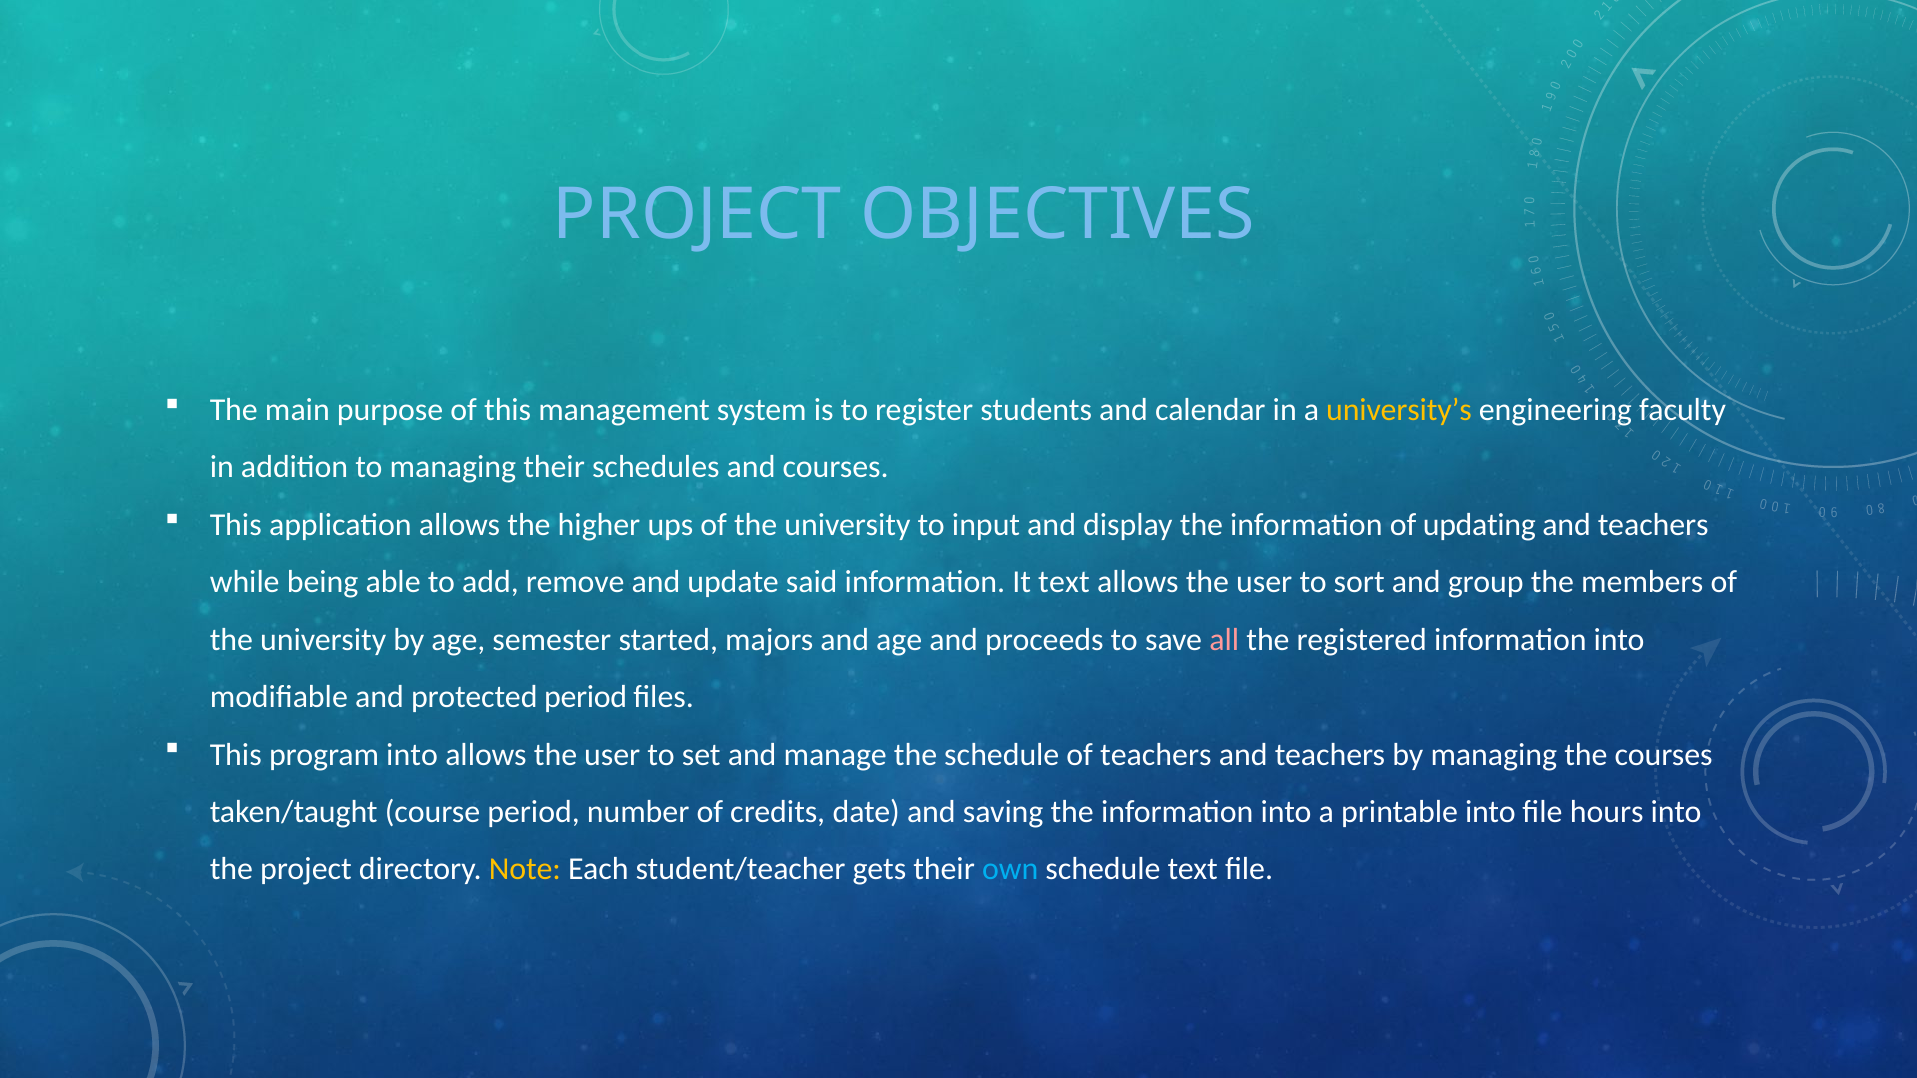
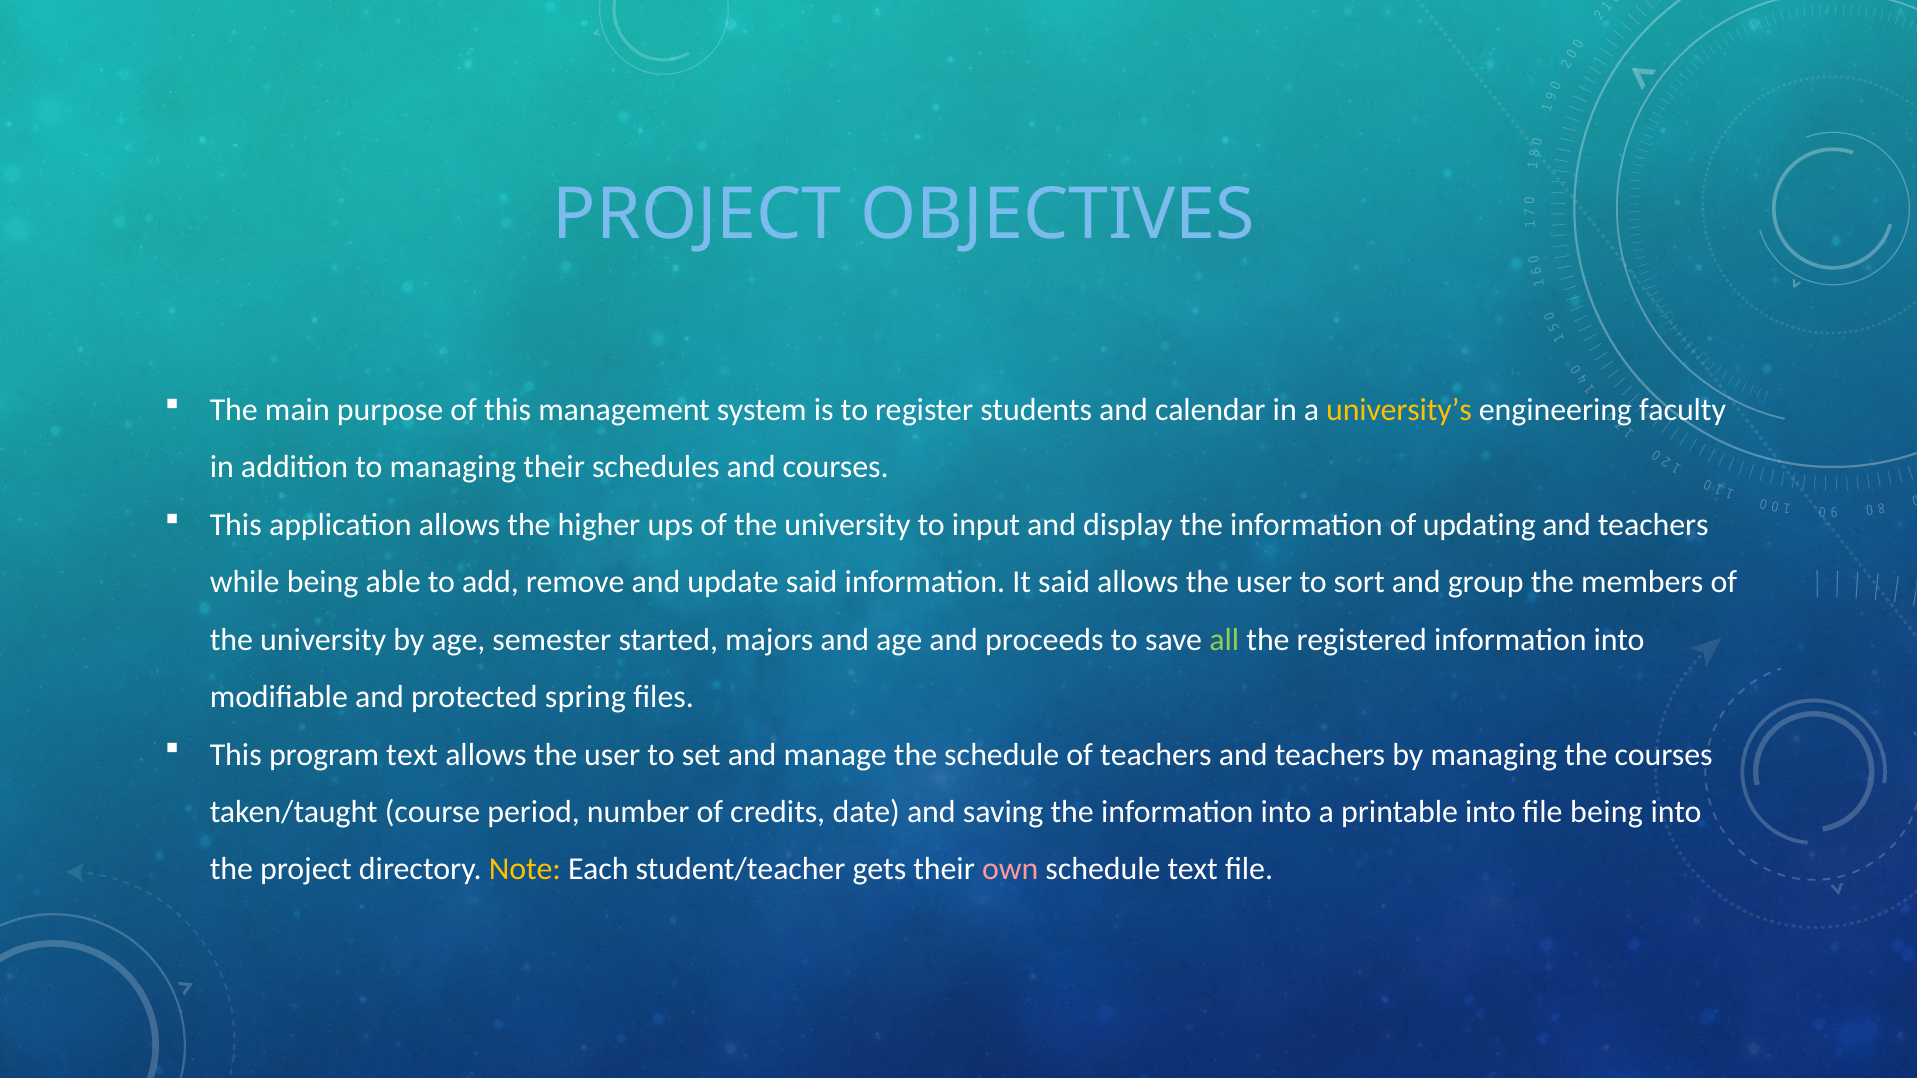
It text: text -> said (1064, 582)
all colour: pink -> light green (1224, 640)
protected period: period -> spring (585, 697)
program into: into -> text (412, 755)
file hours: hours -> being (1607, 812)
own colour: light blue -> pink (1010, 870)
